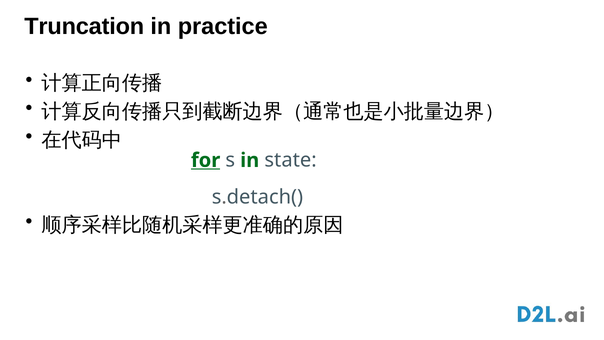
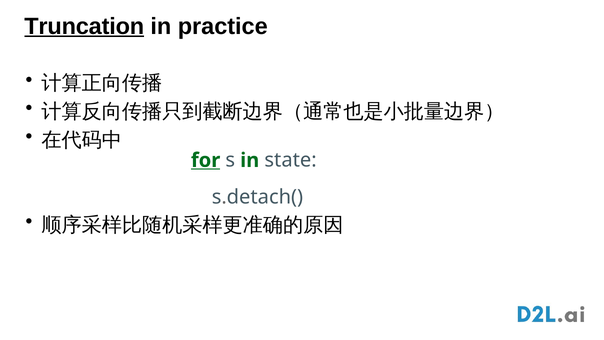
Truncation underline: none -> present (84, 26)
